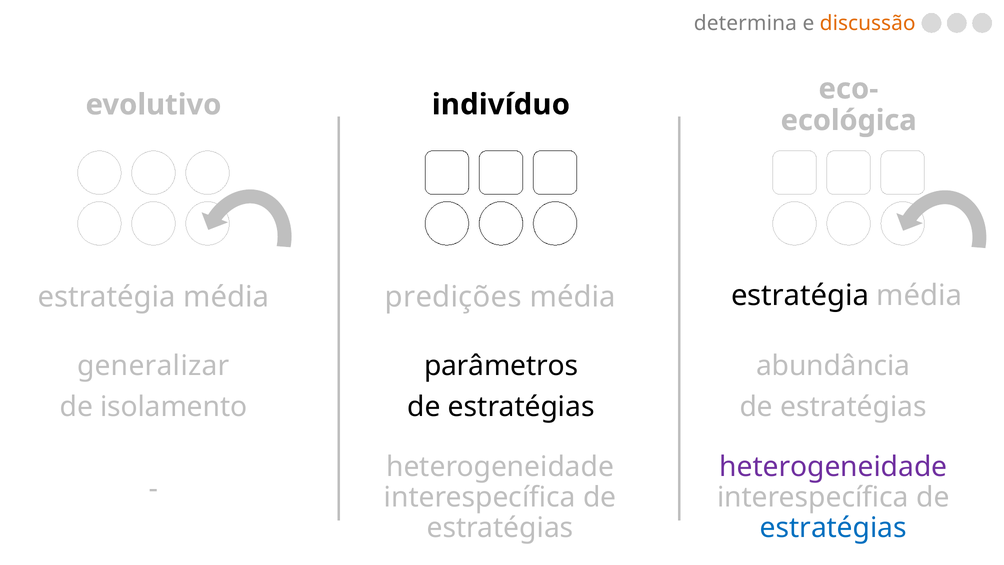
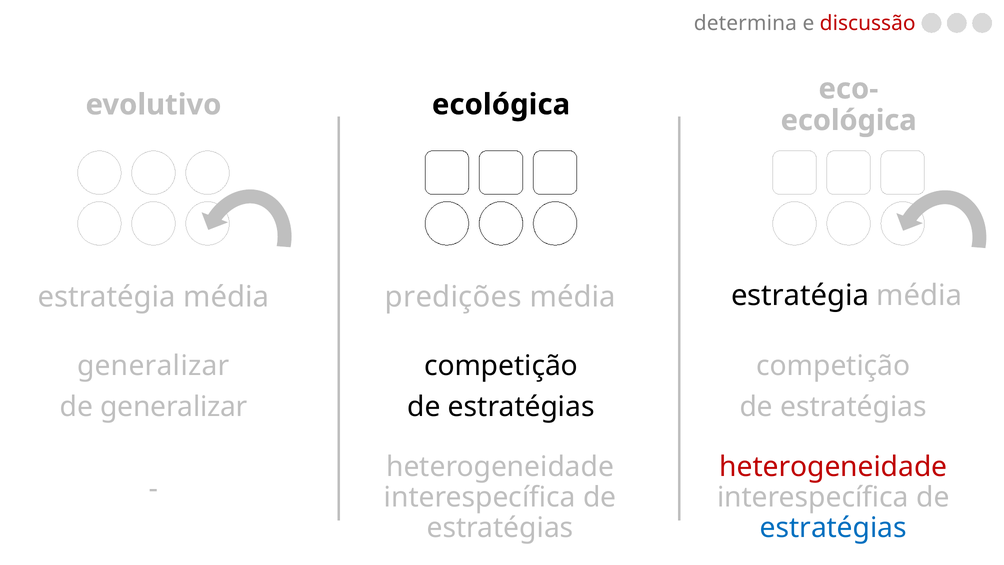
discussão colour: orange -> red (868, 24)
evolutivo indivíduo: indivíduo -> ecológica (501, 105)
parâmetros: parâmetros -> competição (501, 366)
abundância: abundância -> competição (833, 366)
de isolamento: isolamento -> generalizar (174, 407)
heterogeneidade colour: purple -> red (833, 467)
